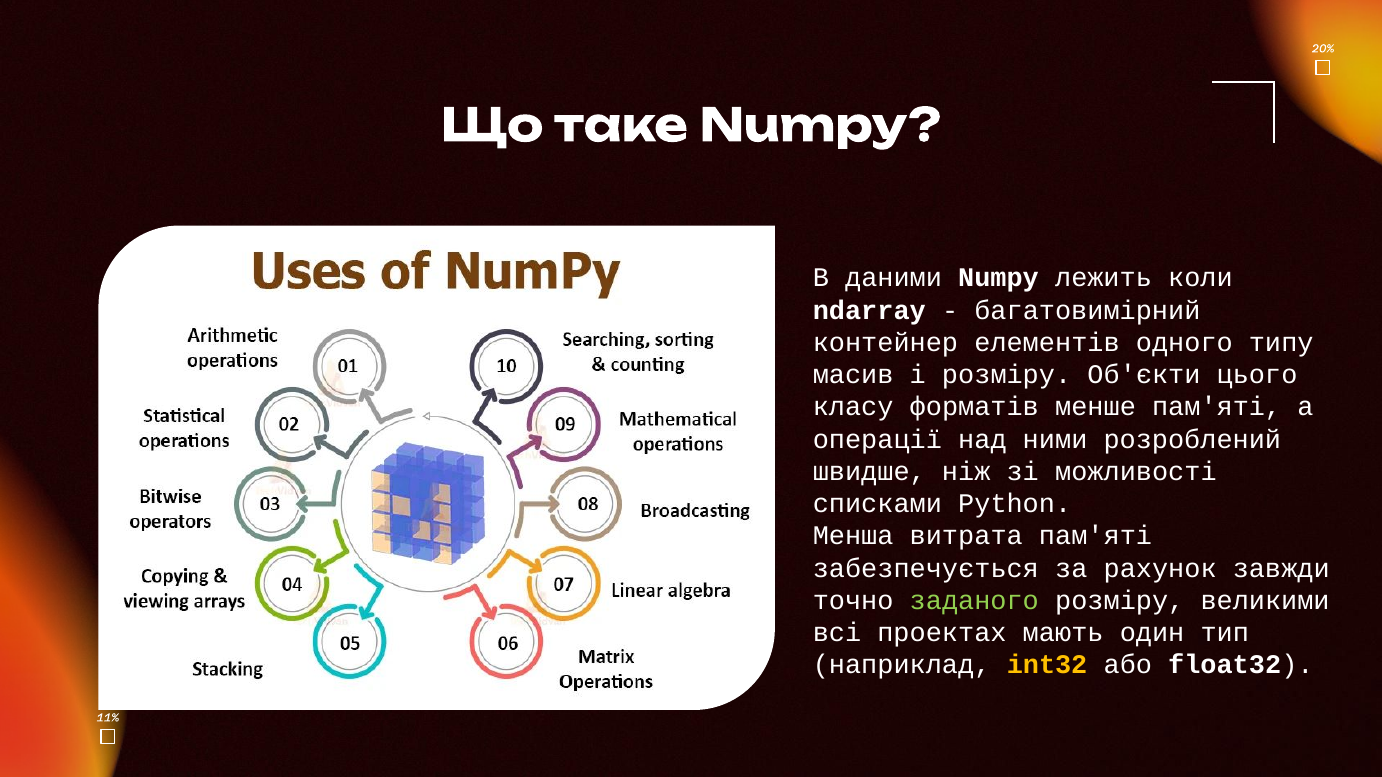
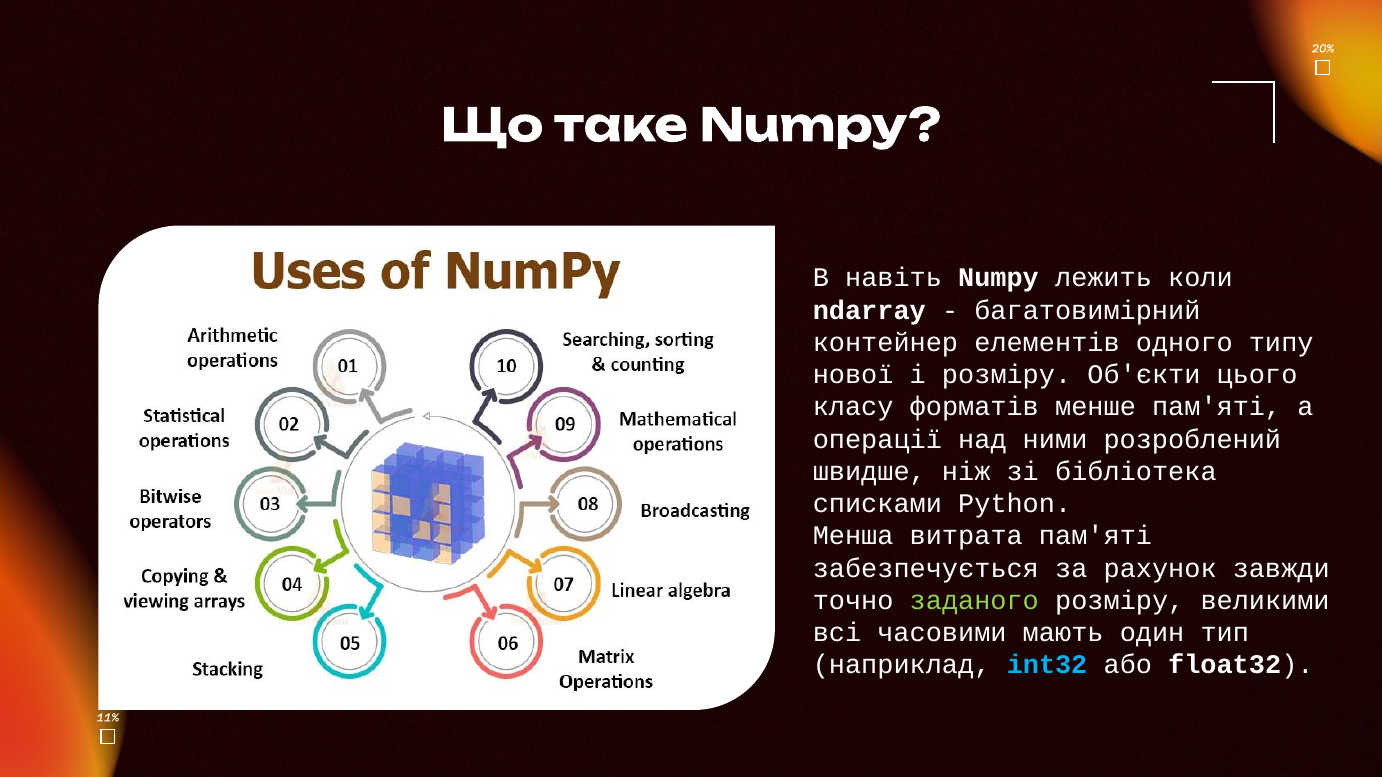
даними: даними -> навіть (894, 278)
масив: масив -> нової (853, 375)
можливості: можливості -> бібліотека (1136, 472)
проектах: проектах -> часовими (942, 633)
int32 colour: yellow -> light blue (1047, 665)
